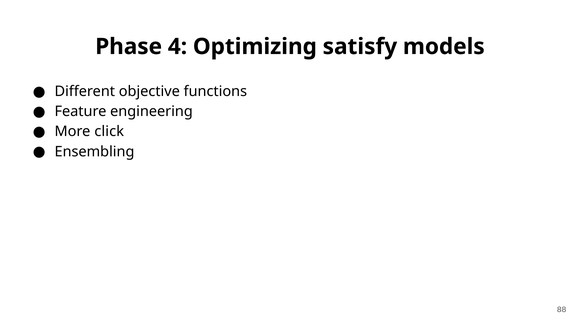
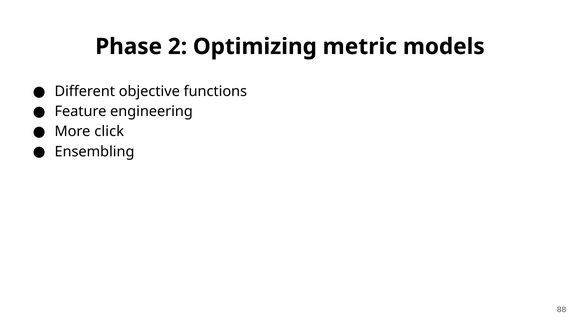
4: 4 -> 2 (177, 46)
satisfy: satisfy -> metric (360, 46)
